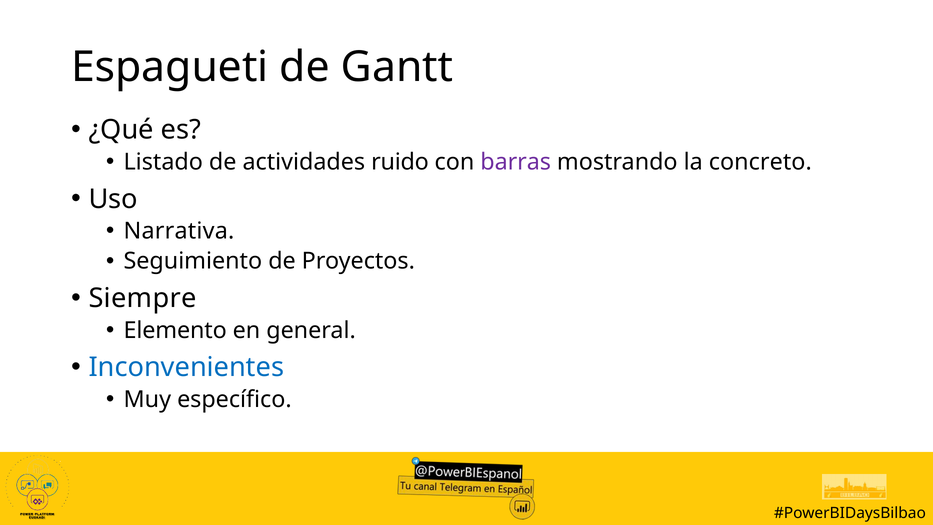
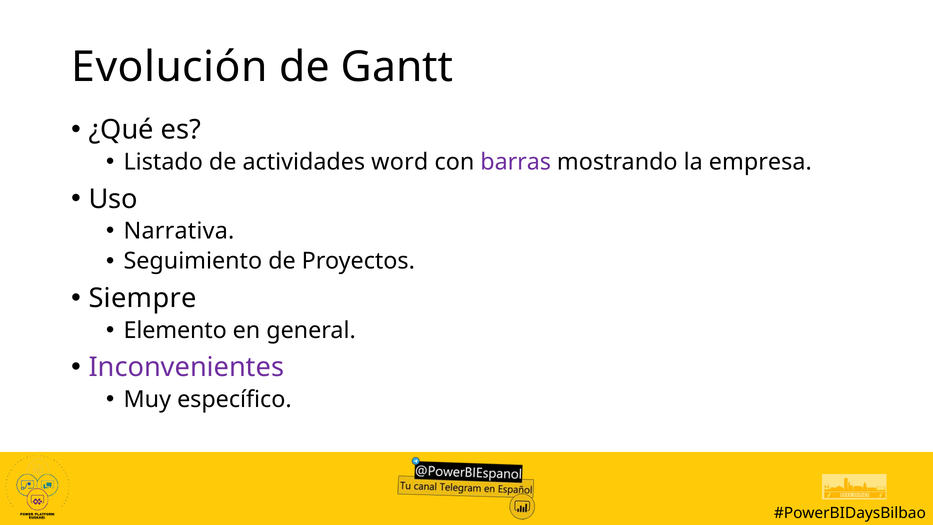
Espagueti: Espagueti -> Evolución (170, 67)
ruido: ruido -> word (400, 162)
concreto: concreto -> empresa (760, 162)
Inconvenientes colour: blue -> purple (186, 367)
